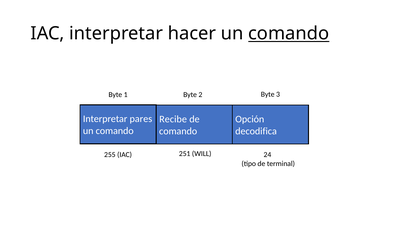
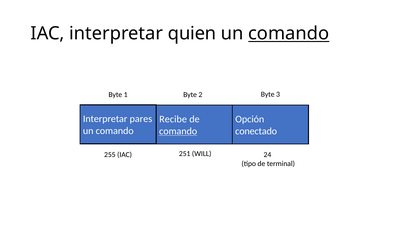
hacer: hacer -> quien (192, 34)
comando underline: none -> present (178, 131)
decodifica: decodifica -> conectado (256, 131)
